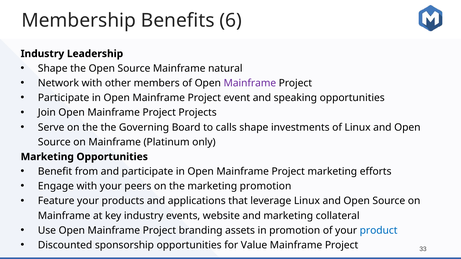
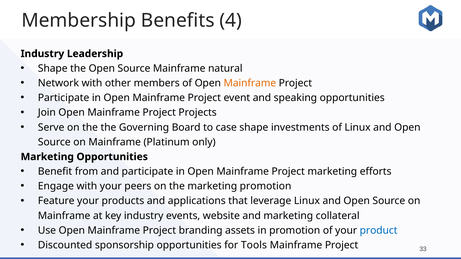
6: 6 -> 4 (231, 21)
Mainframe colour: purple -> orange (250, 83)
calls: calls -> case (226, 127)
Value: Value -> Tools (254, 245)
